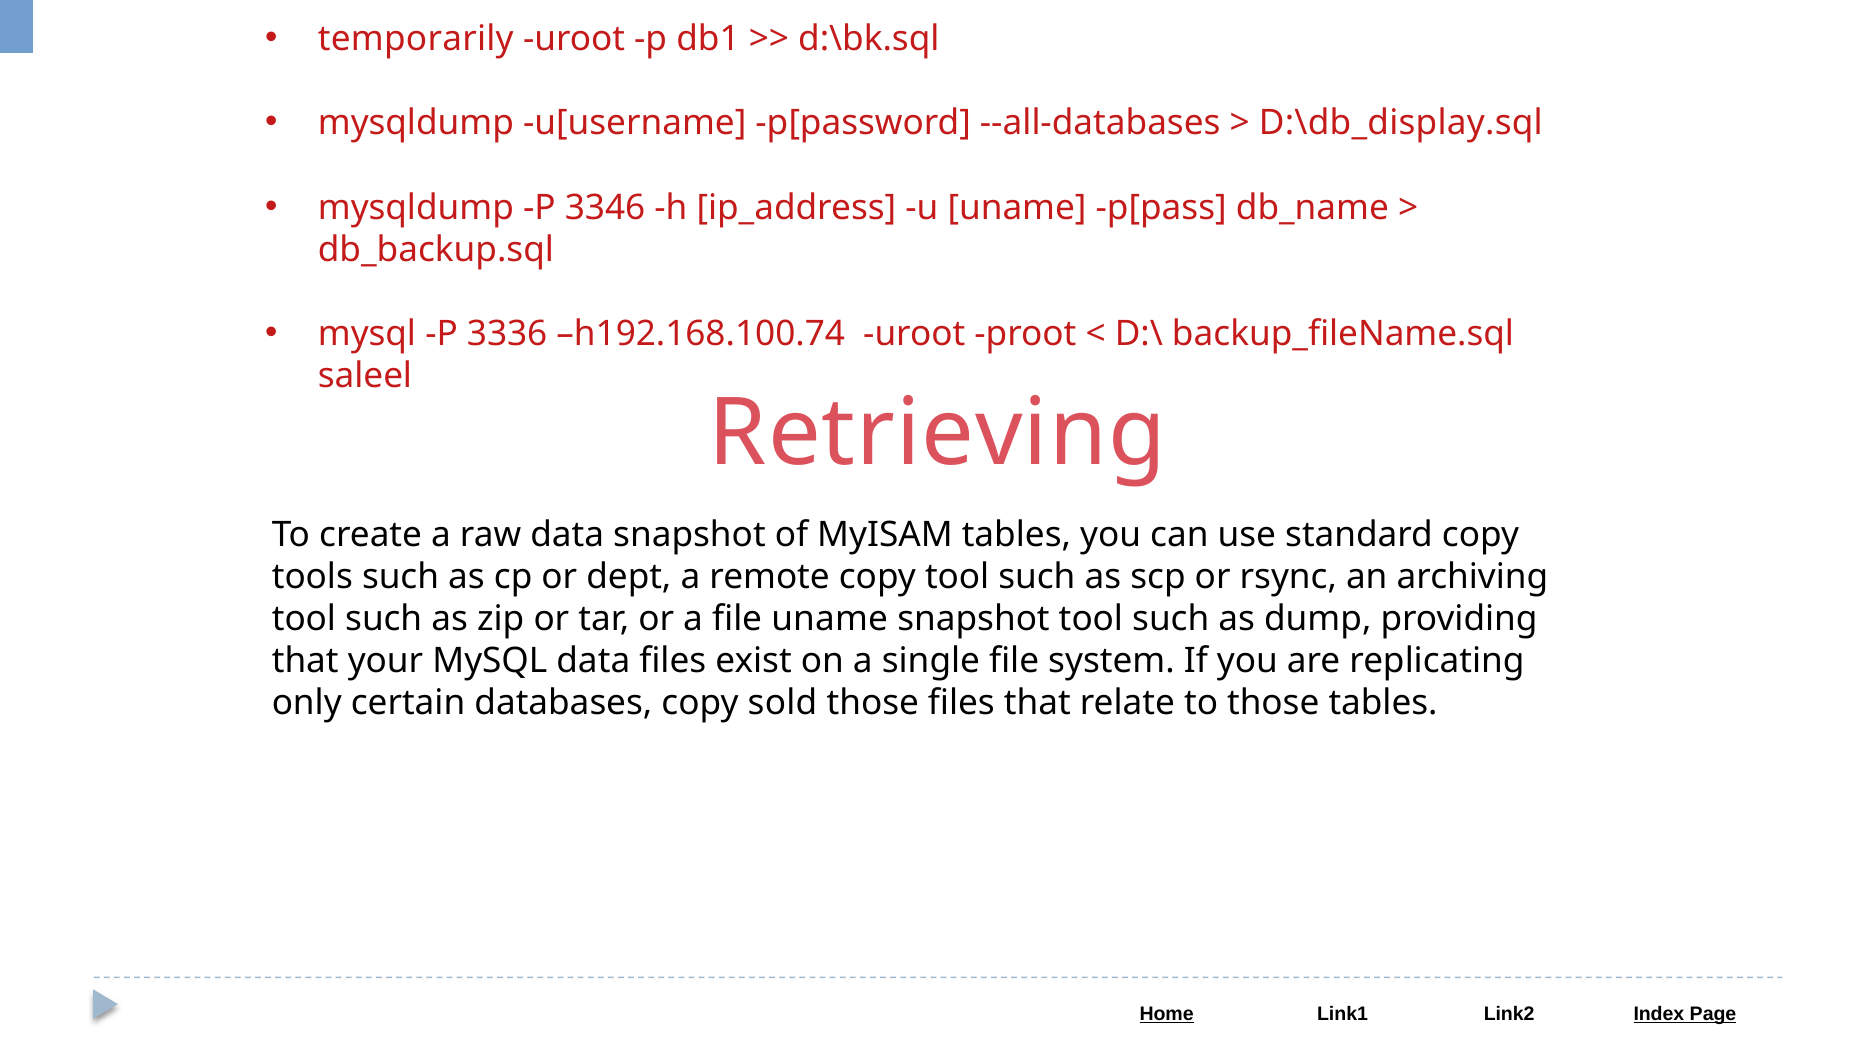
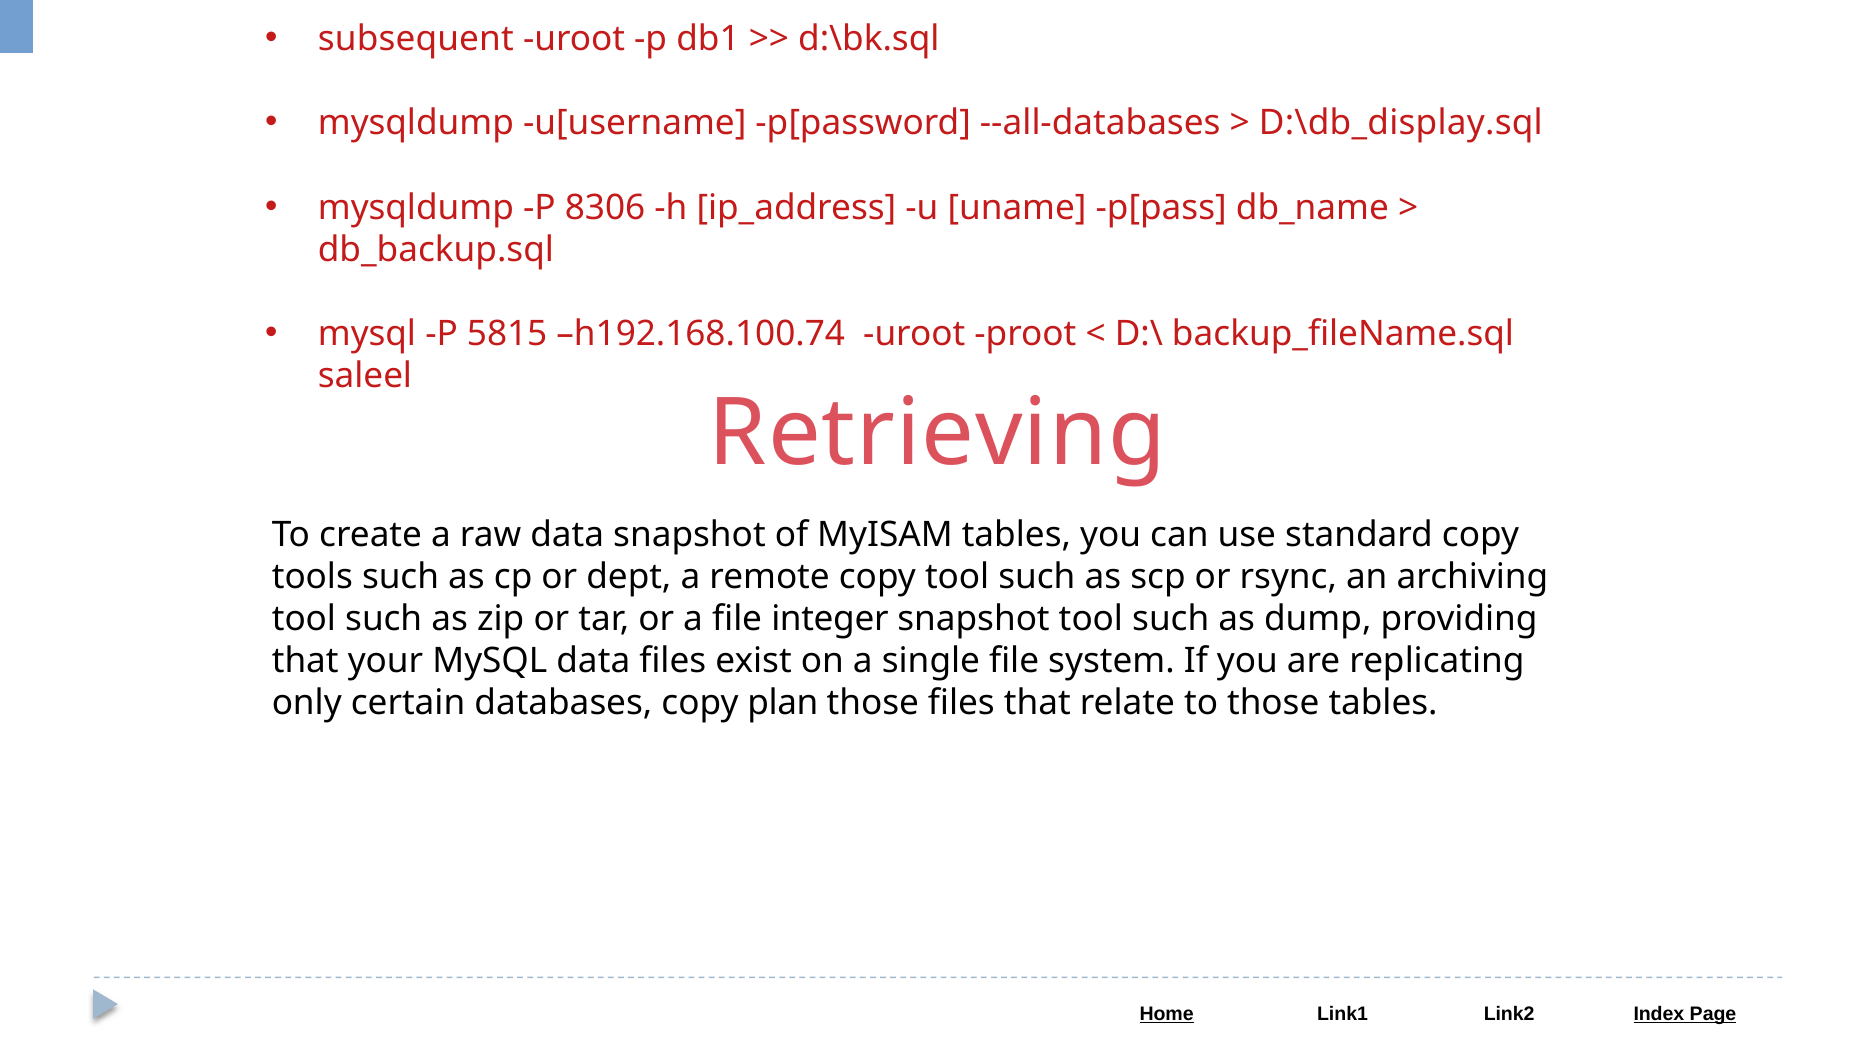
temporarily: temporarily -> subsequent (416, 39)
3346: 3346 -> 8306 (605, 208)
3336: 3336 -> 5815 (507, 334)
file uname: uname -> integer (830, 619)
sold: sold -> plan (783, 703)
